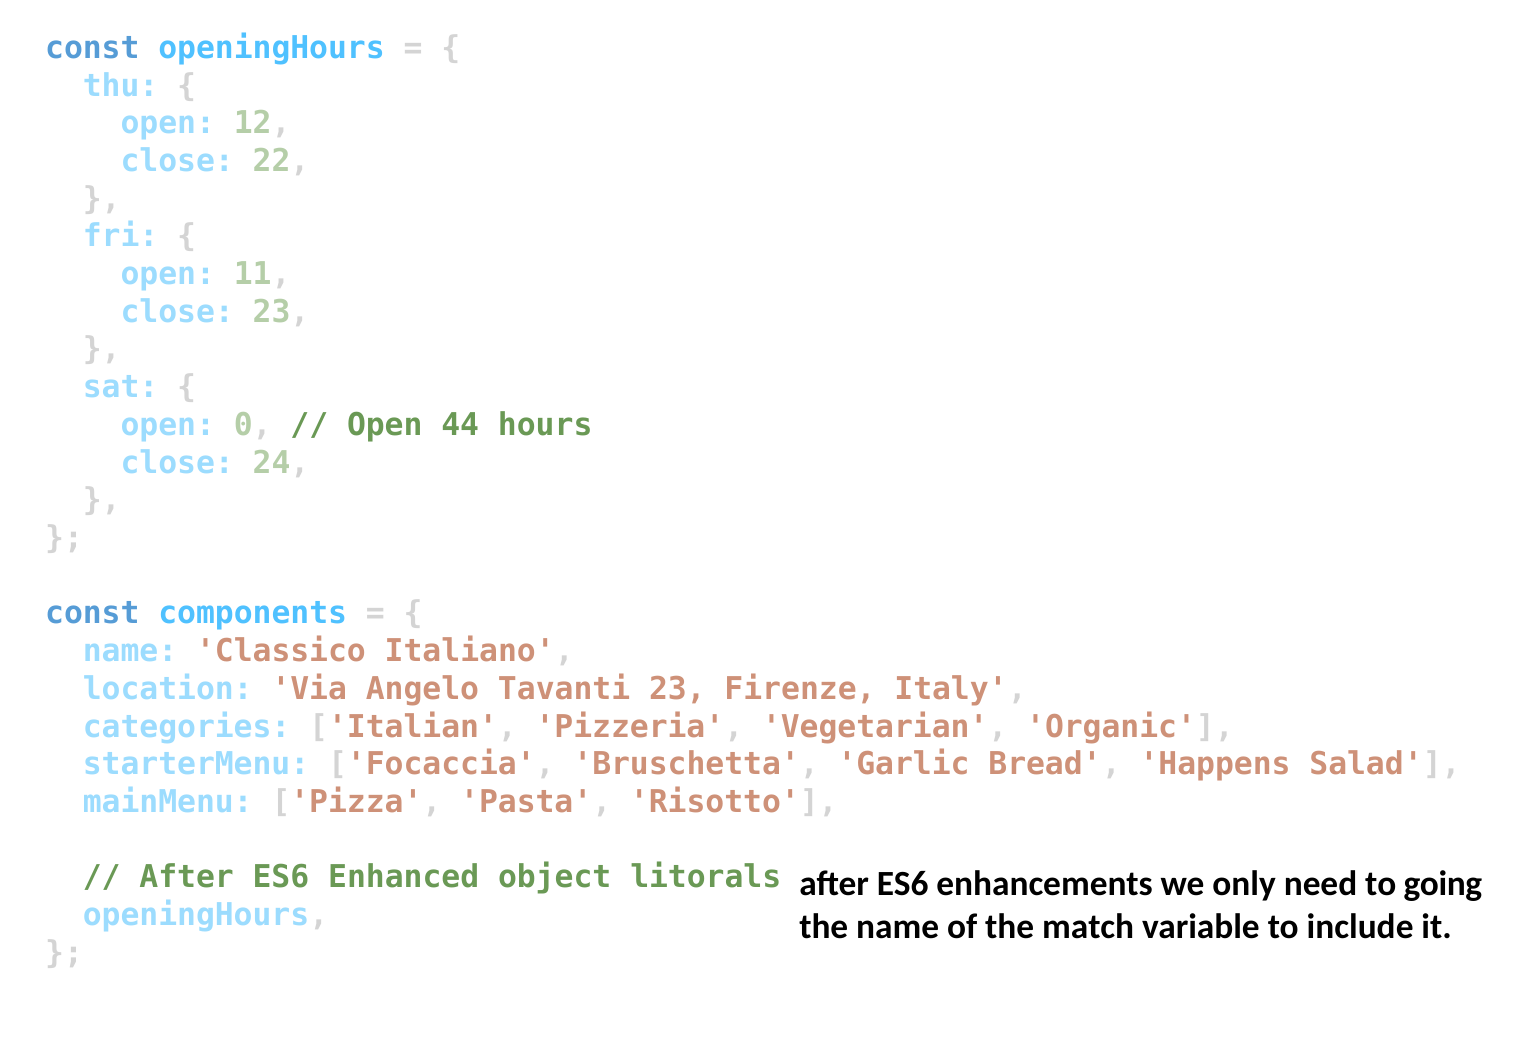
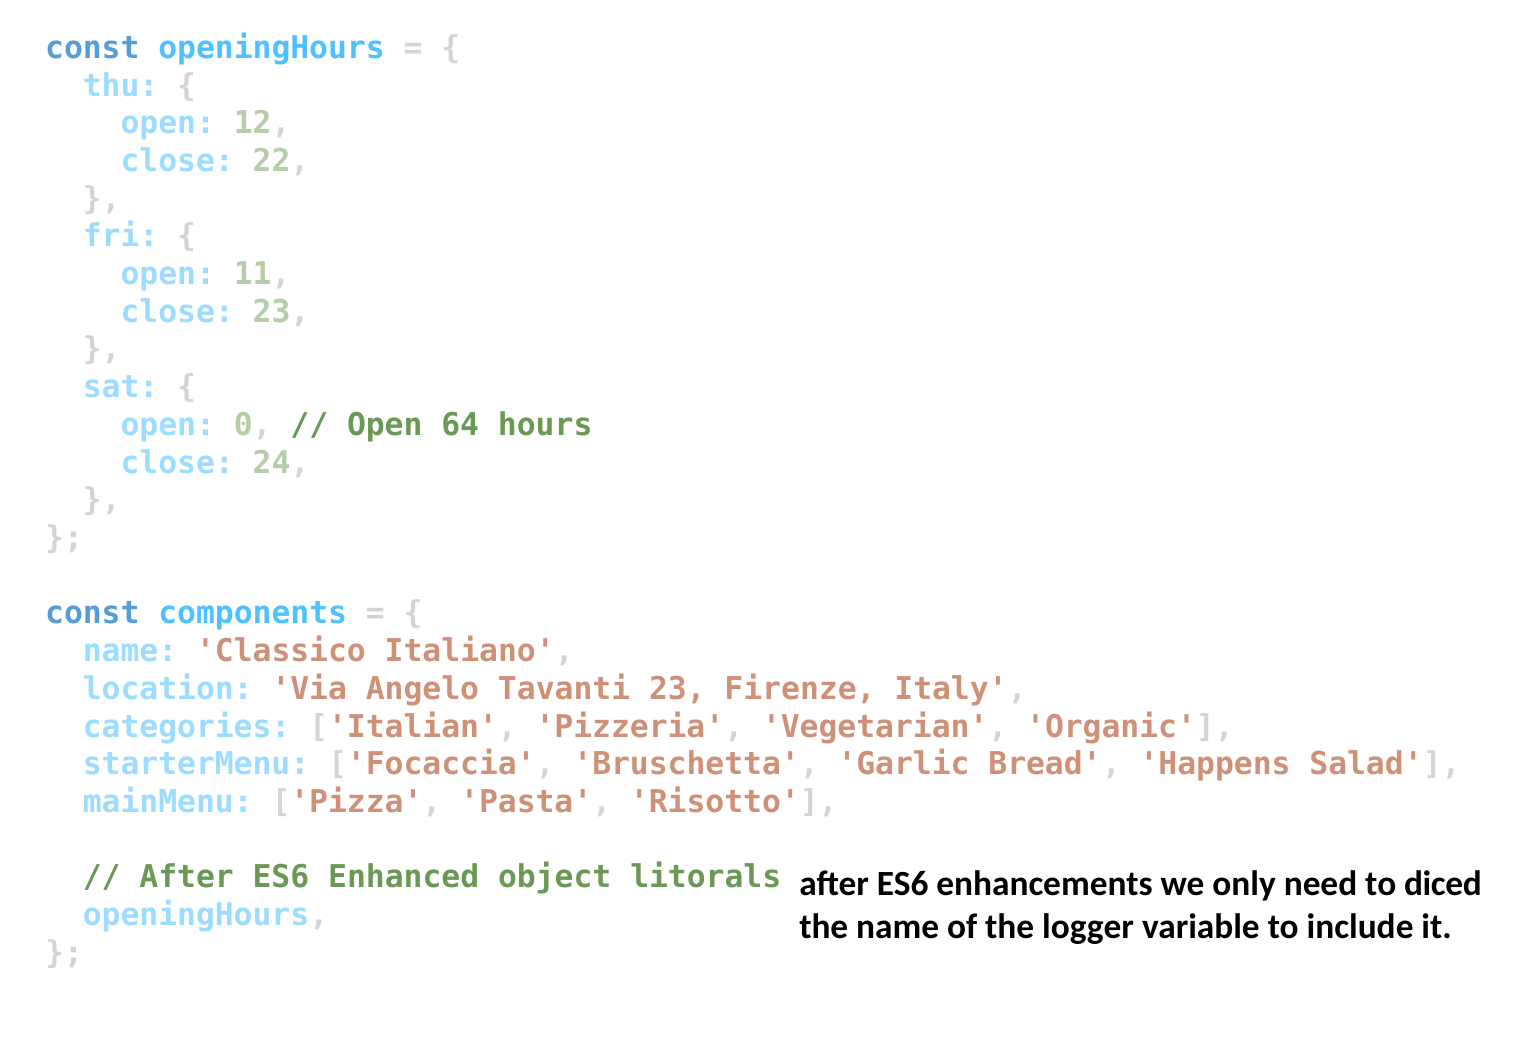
44: 44 -> 64 (460, 425)
going: going -> diced (1443, 884)
match: match -> logger (1088, 927)
